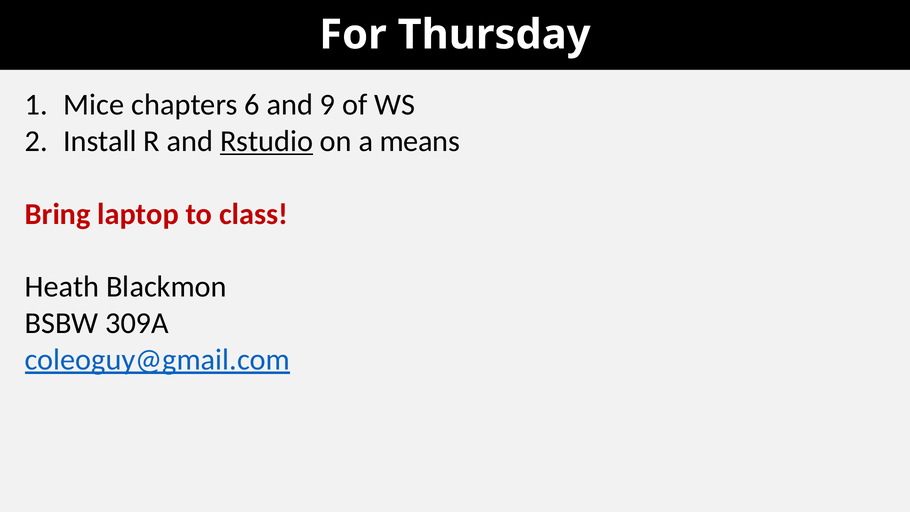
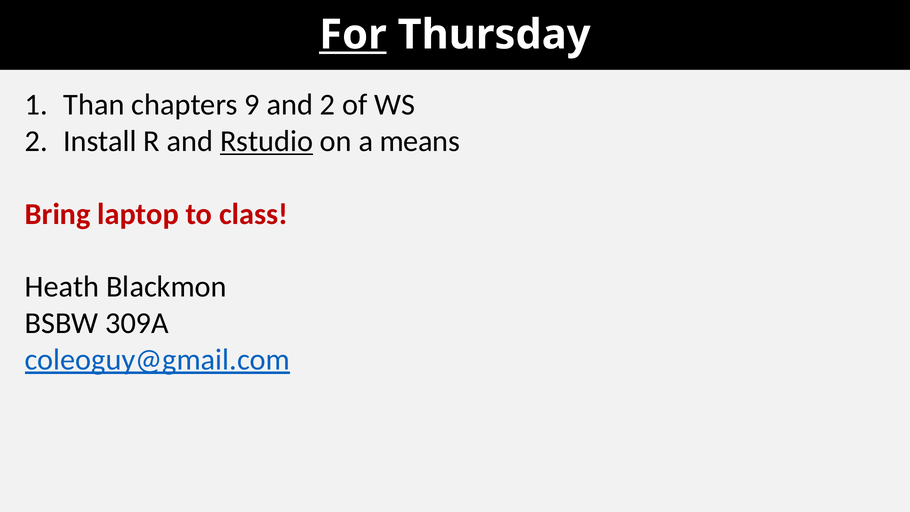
For underline: none -> present (353, 35)
Mice: Mice -> Than (94, 105)
6: 6 -> 9 (252, 105)
and 9: 9 -> 2 (328, 105)
